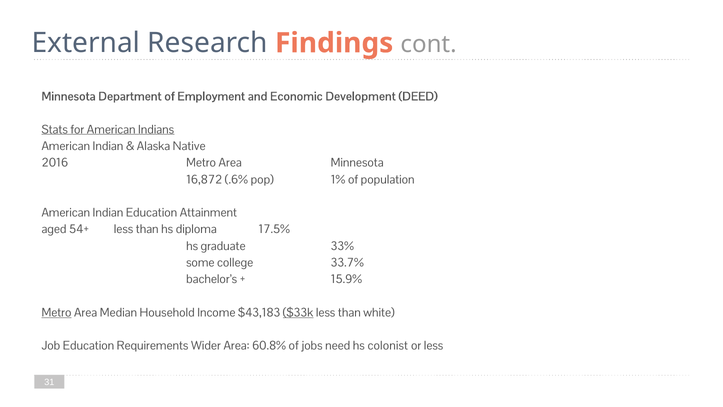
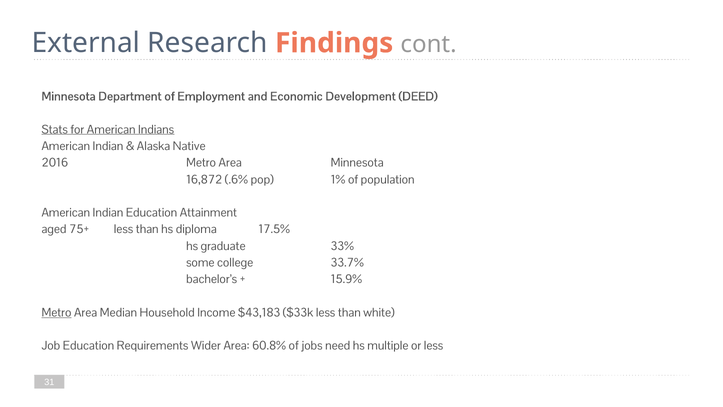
54+: 54+ -> 75+ (79, 229)
$33k underline: present -> none (298, 312)
colonist: colonist -> multiple (388, 346)
